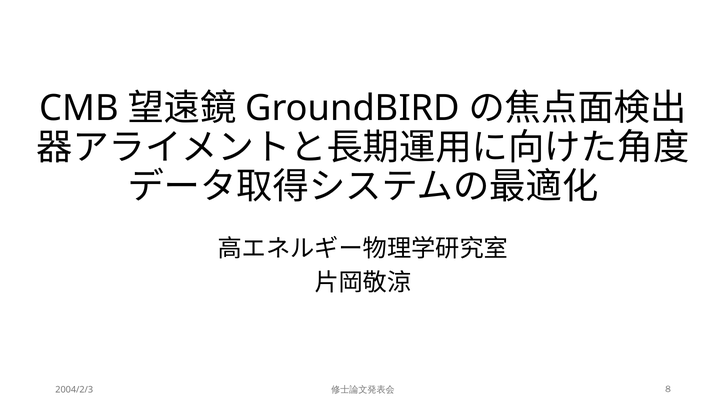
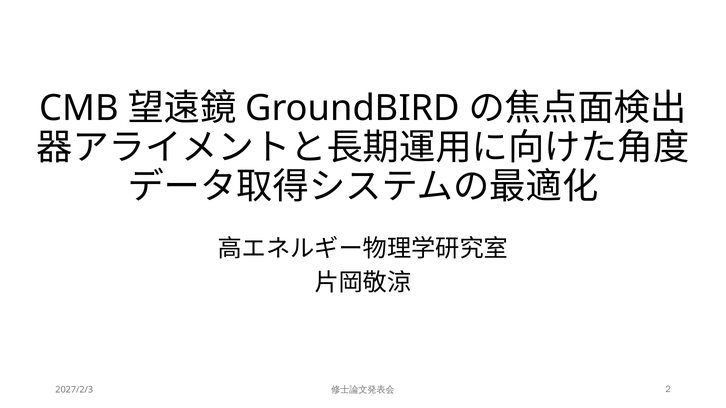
2004/2/3: 2004/2/3 -> 2027/2/3 (74, 390)
8: 8 -> 2 (668, 390)
